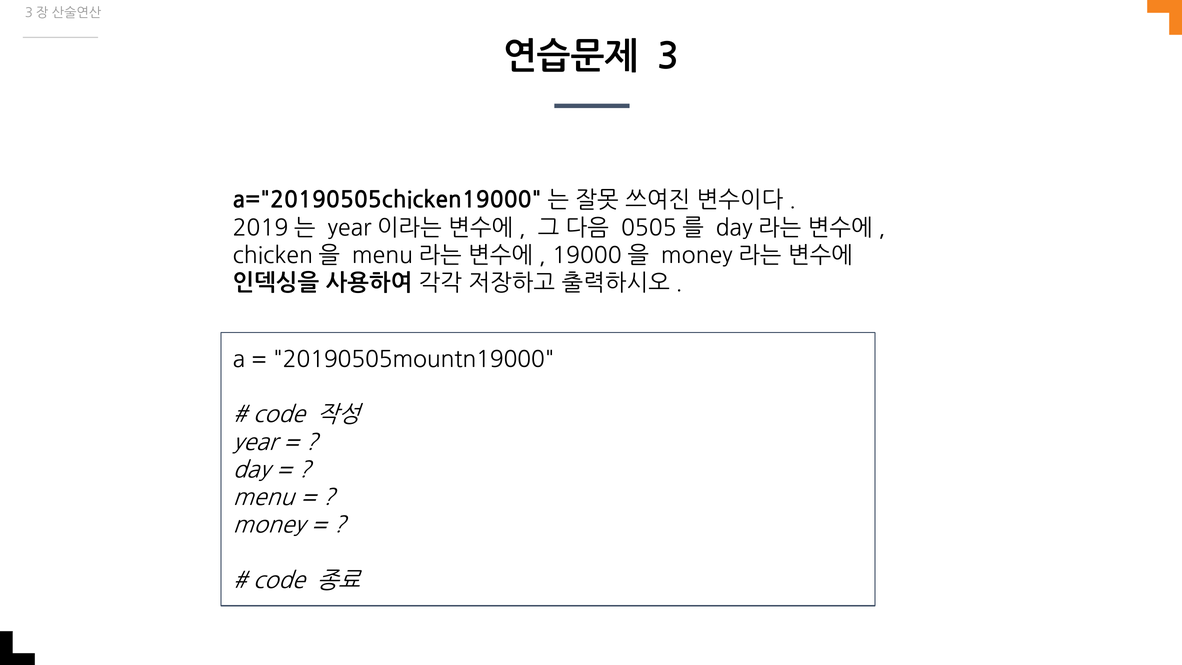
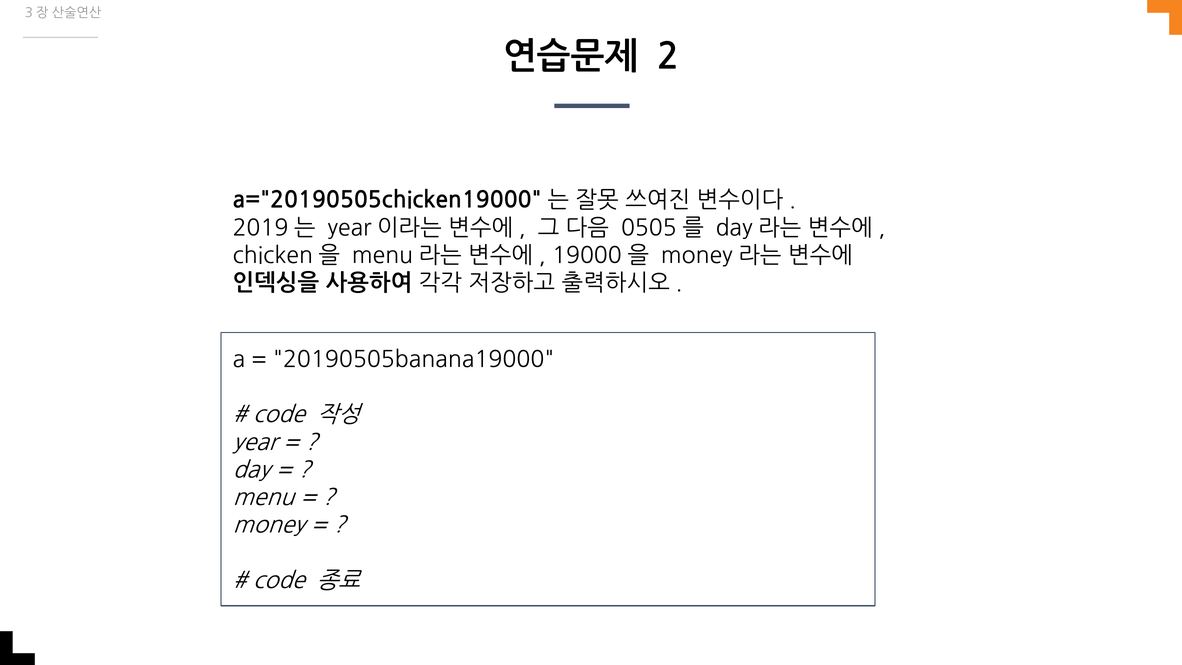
3: 3 -> 2 (668, 57)
20190505mountn19000: 20190505mountn19000 -> 20190505banana19000 (414, 360)
